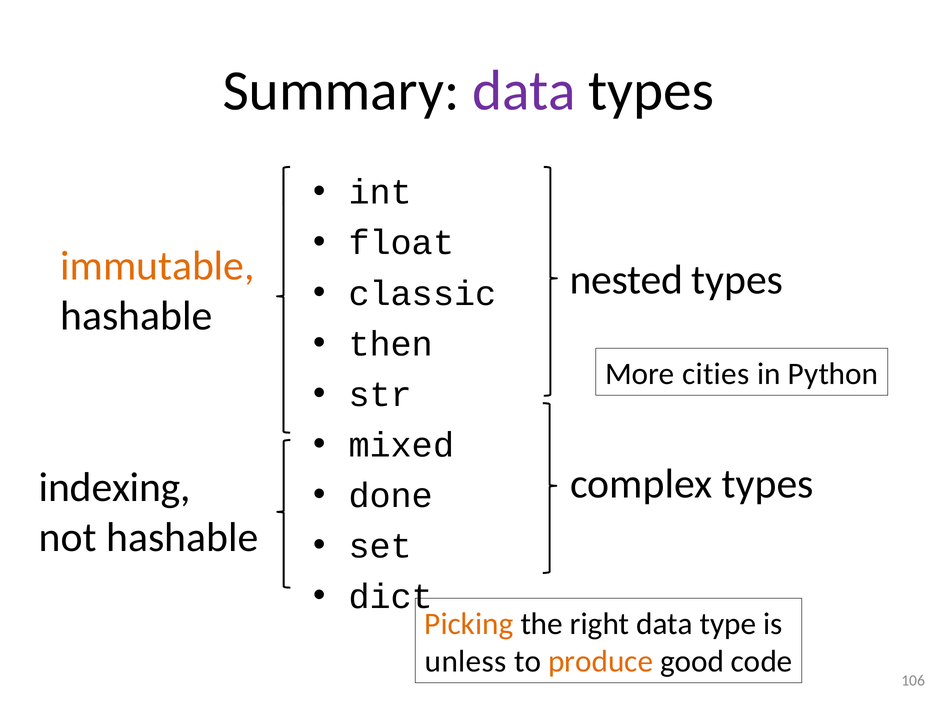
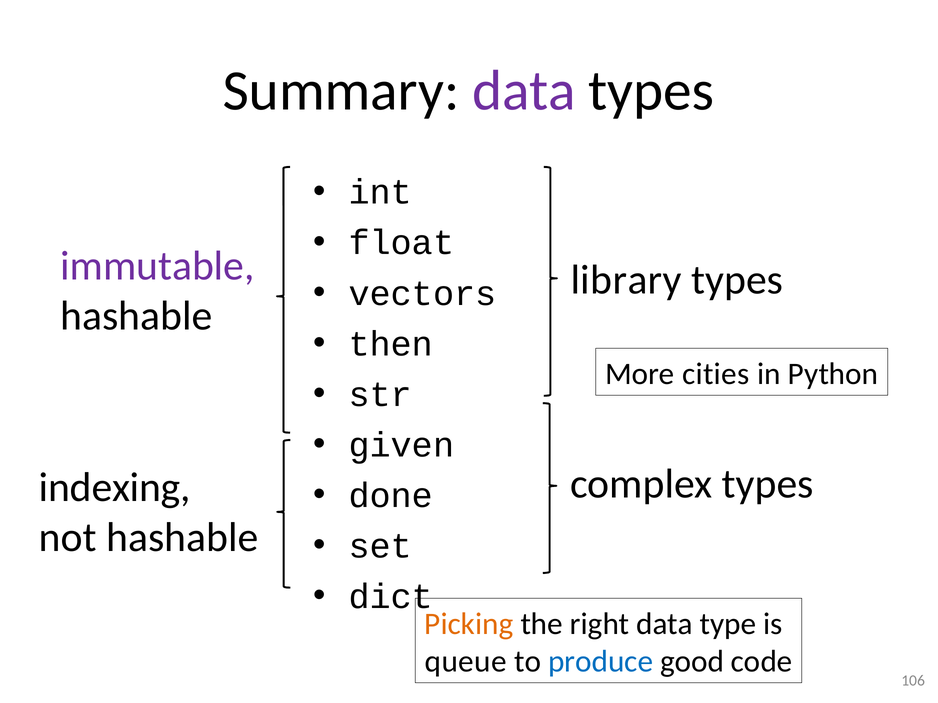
immutable colour: orange -> purple (157, 266)
nested: nested -> library (626, 280)
classic: classic -> vectors (423, 294)
mixed: mixed -> given (401, 445)
unless: unless -> queue (466, 662)
produce colour: orange -> blue (601, 662)
